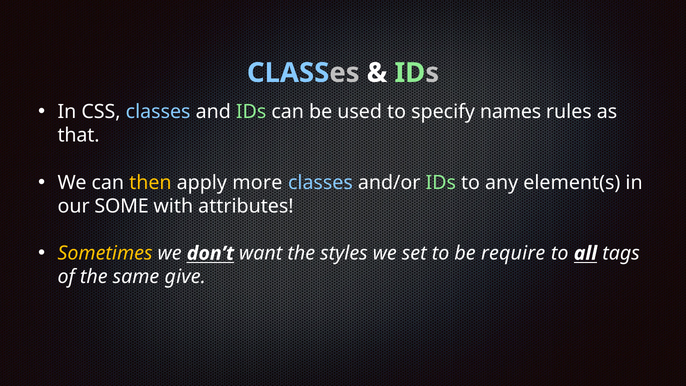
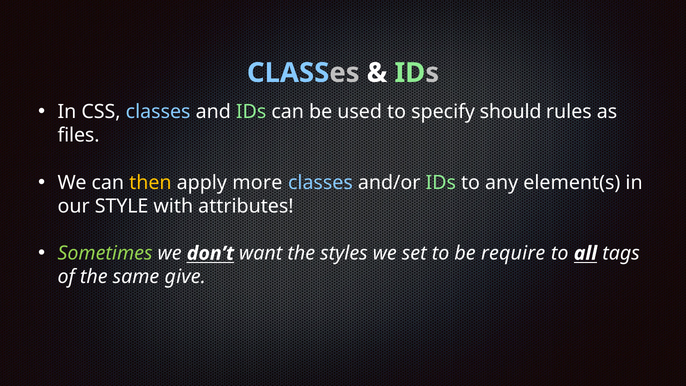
names: names -> should (511, 112)
that: that -> files (79, 135)
SOME: SOME -> STYLE (122, 206)
Sometimes colour: yellow -> light green (105, 253)
